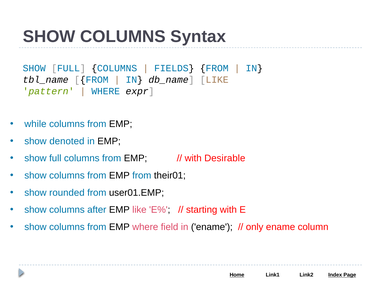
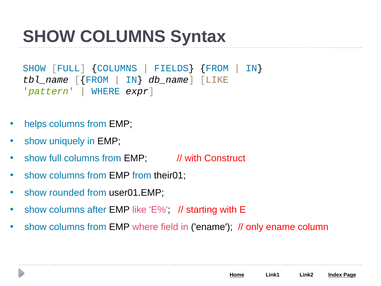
while: while -> helps (36, 124)
denoted: denoted -> uniquely (67, 141)
Desirable: Desirable -> Construct (225, 158)
